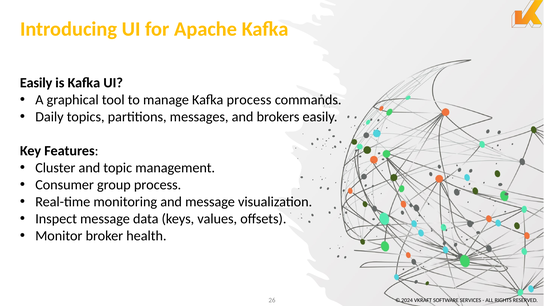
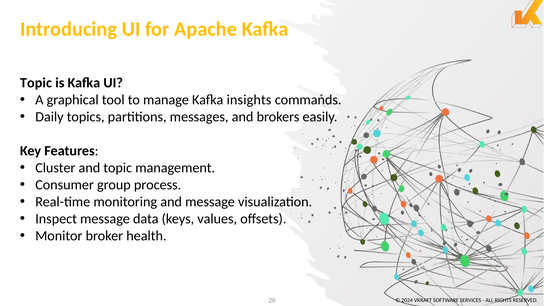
Easily: Easily -> Topic (36, 83)
Kafka process: process -> insights (249, 100)
